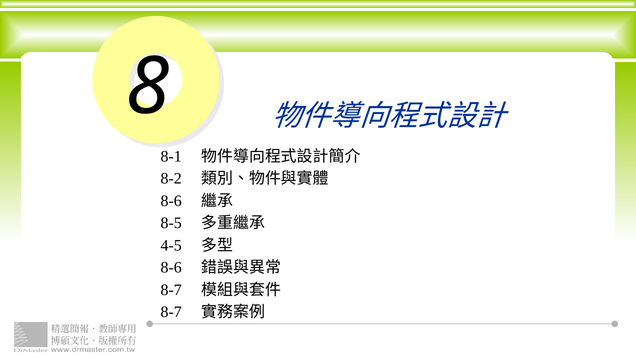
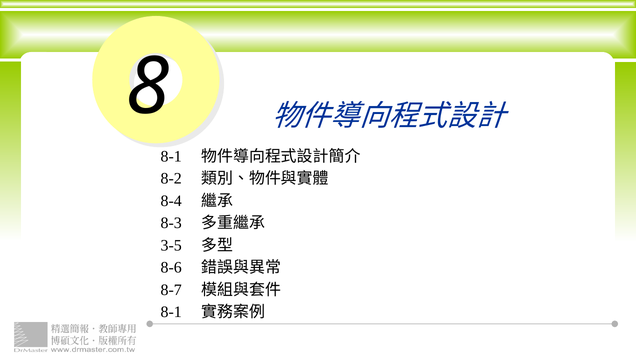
8-6: 8-6 -> 8-4 (171, 201)
8-5: 8-5 -> 8-3 (171, 223)
4-5: 4-5 -> 3-5 (171, 245)
8-7: 8-7 -> 8-1 (171, 312)
